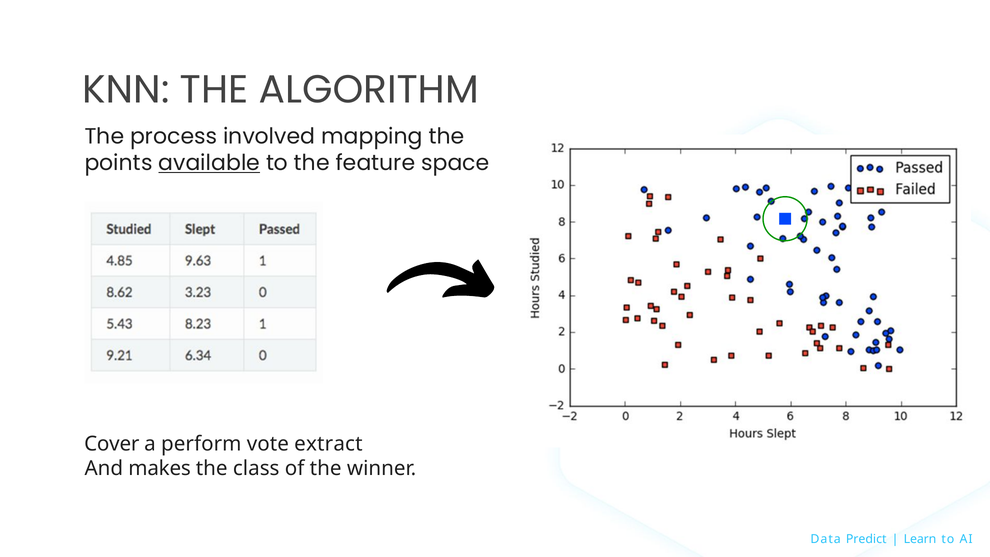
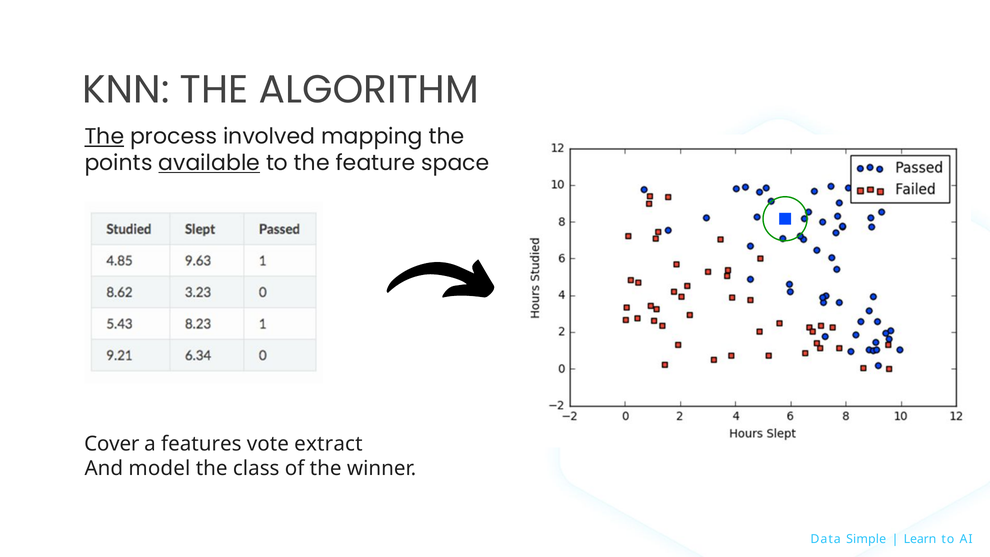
The underline: none -> present (104, 137)
perform: perform -> features (201, 444)
makes: makes -> model (159, 468)
Predict: Predict -> Simple (866, 539)
